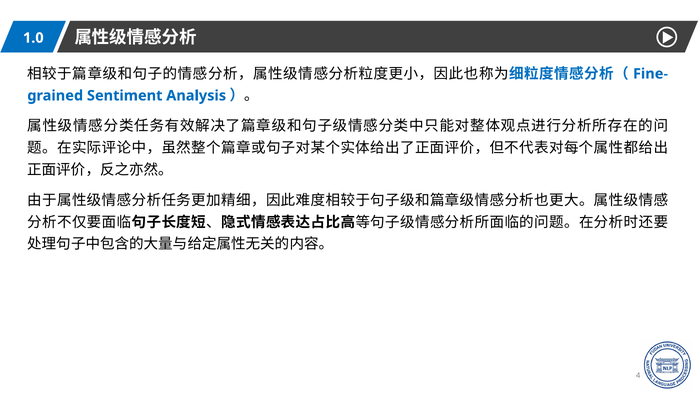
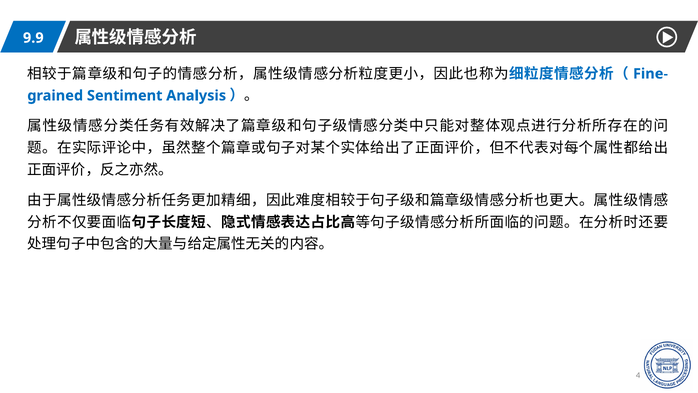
1.0: 1.0 -> 9.9 (33, 38)
